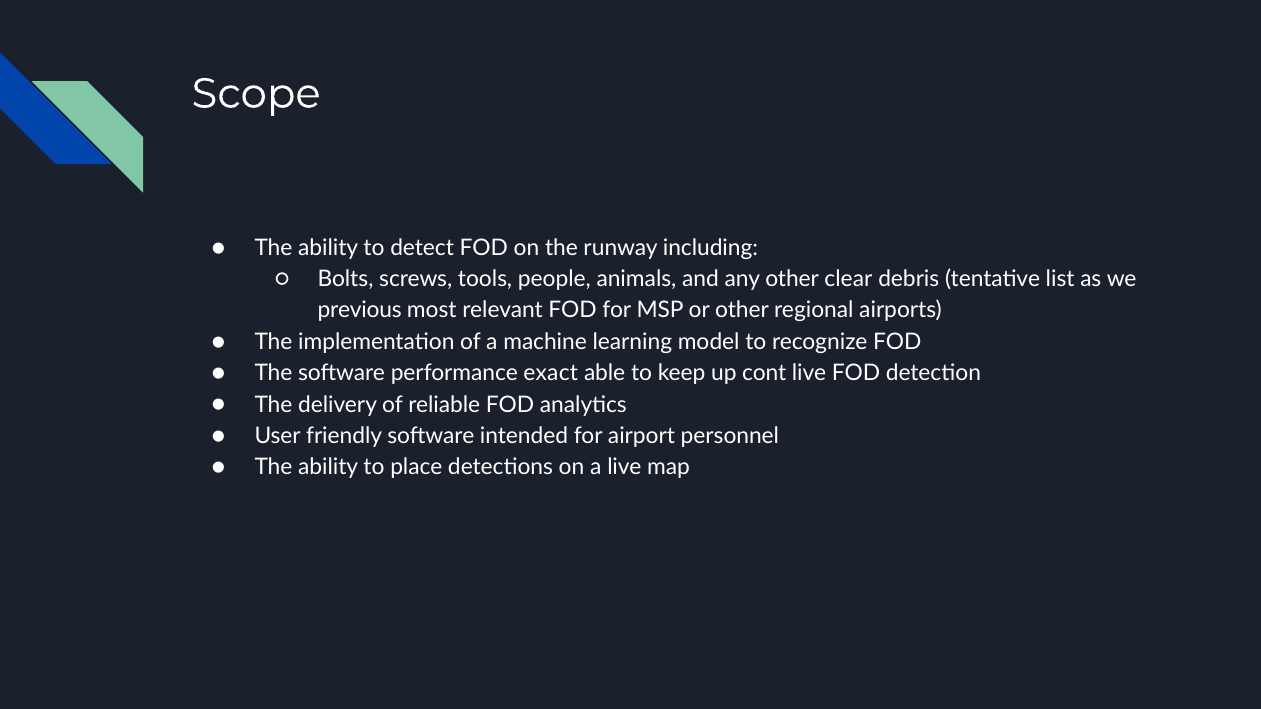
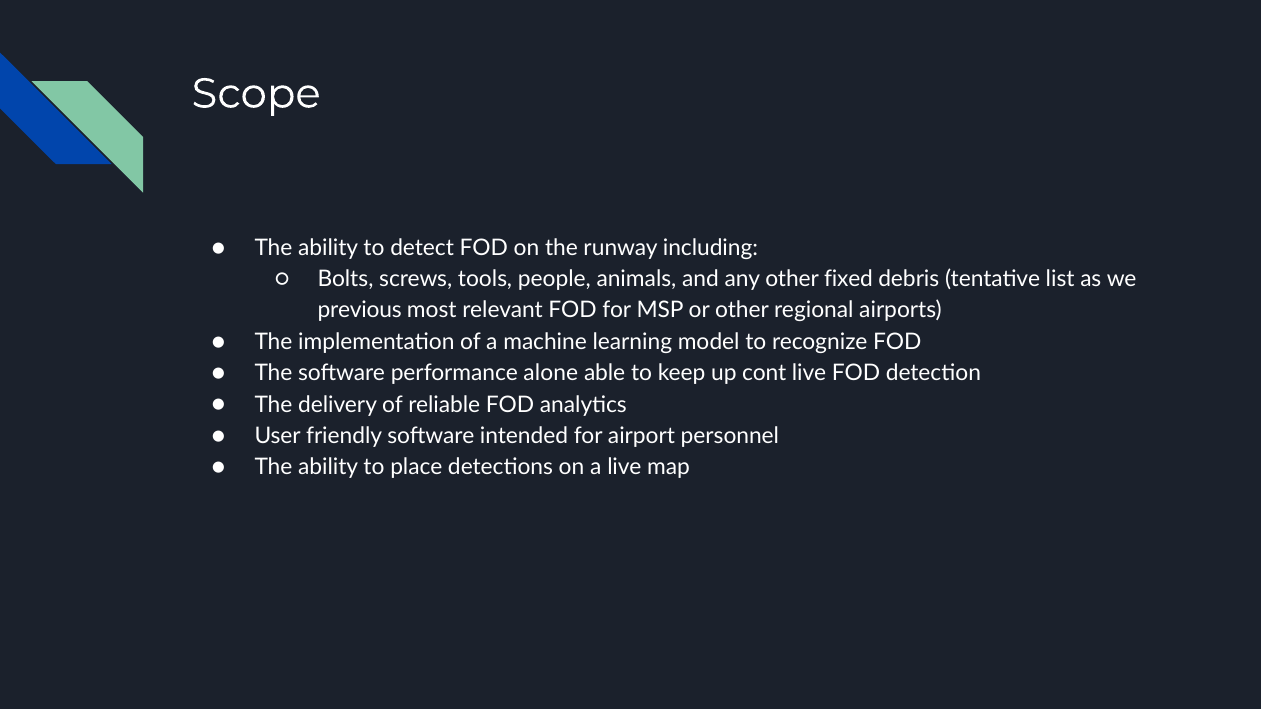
clear: clear -> fixed (849, 279)
exact: exact -> alone (551, 373)
